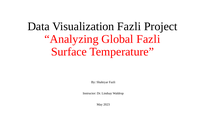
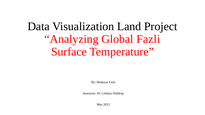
Visualization Fazli: Fazli -> Land (129, 26)
